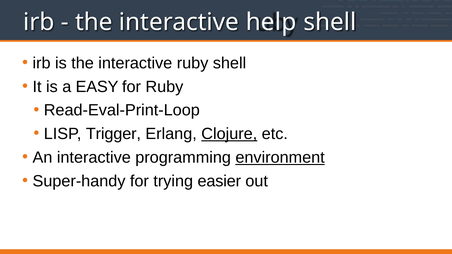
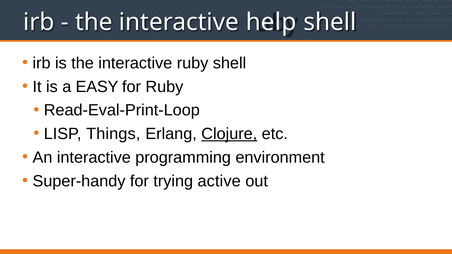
Trigger: Trigger -> Things (113, 134)
environment underline: present -> none (280, 158)
easier: easier -> active (219, 181)
